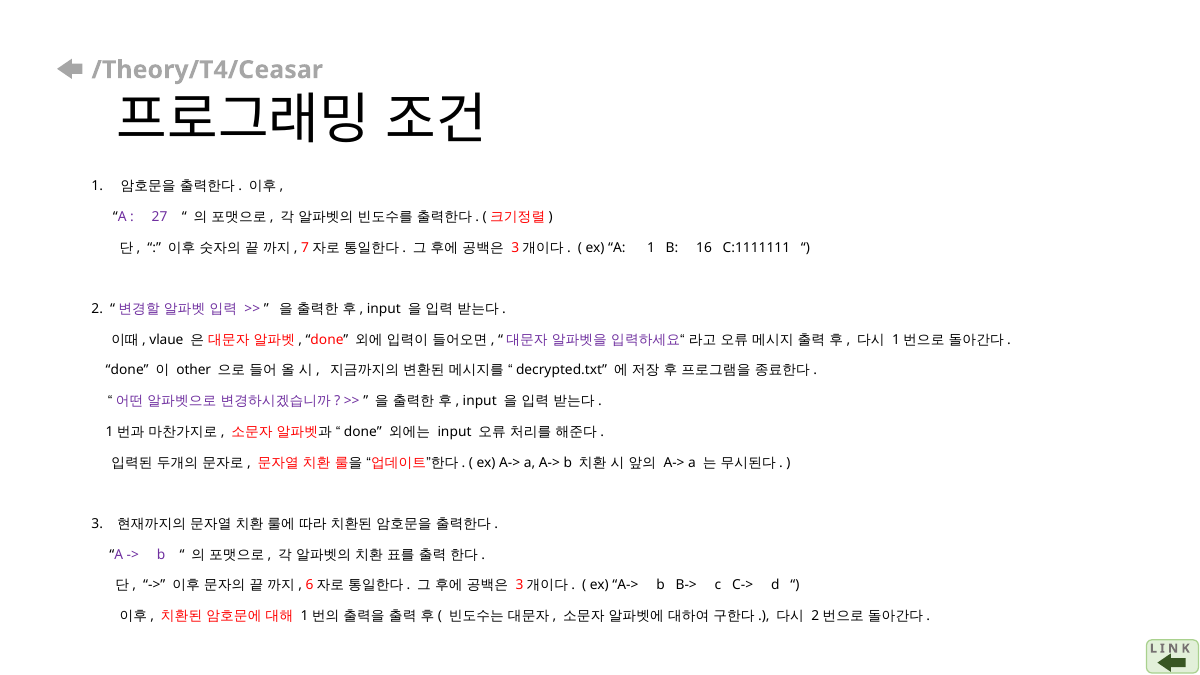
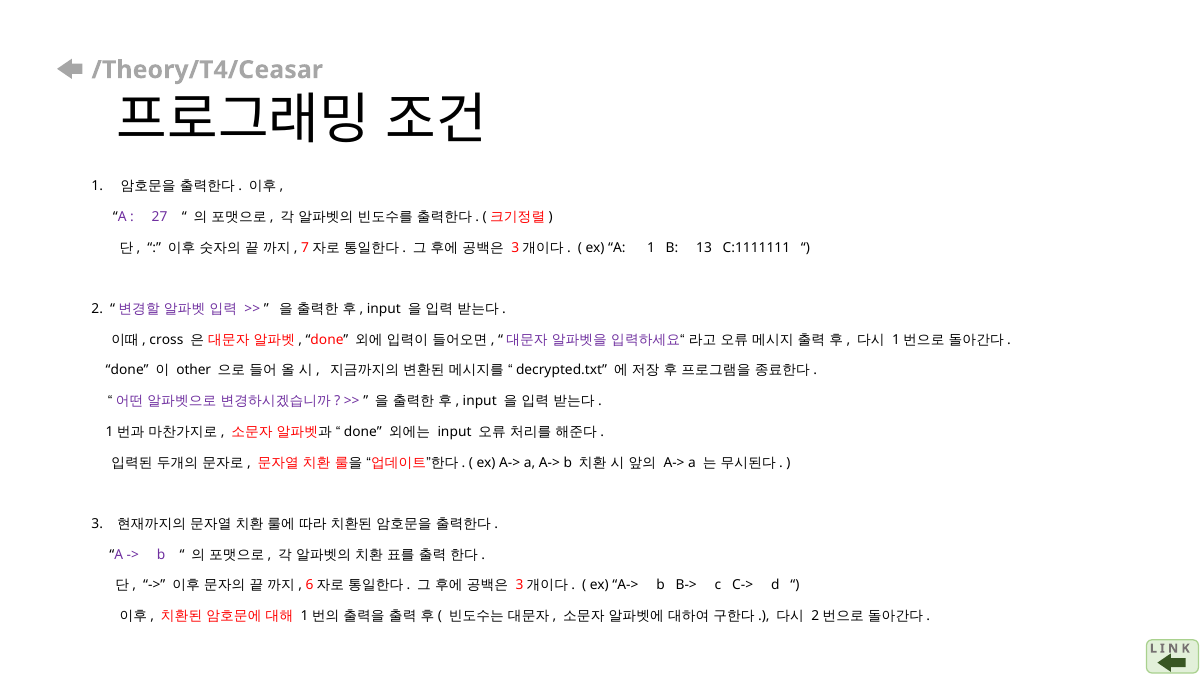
16: 16 -> 13 (704, 248)
vlaue: vlaue -> cross (166, 340)
